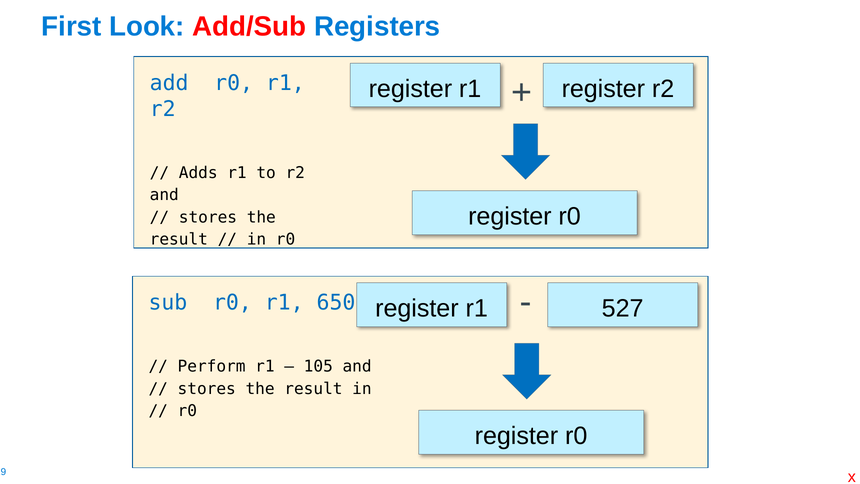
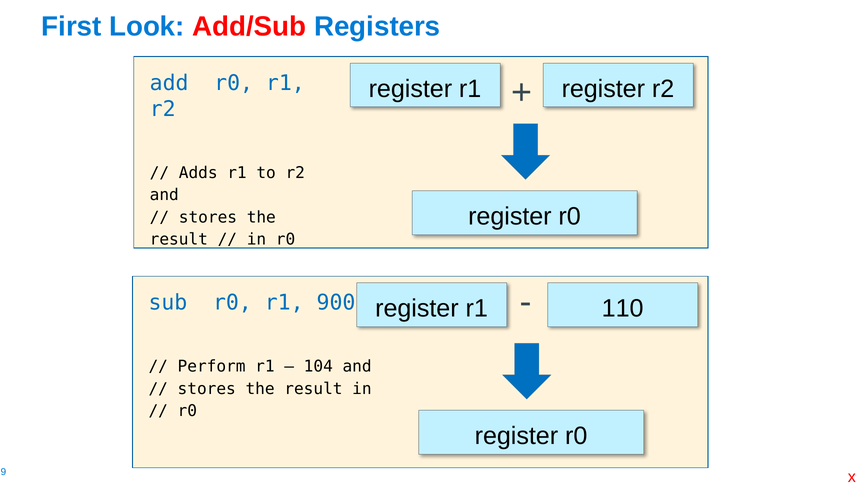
650: 650 -> 900 (336, 303)
527: 527 -> 110 (623, 308)
105: 105 -> 104 (318, 366)
